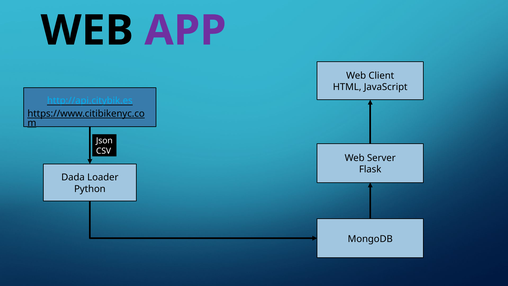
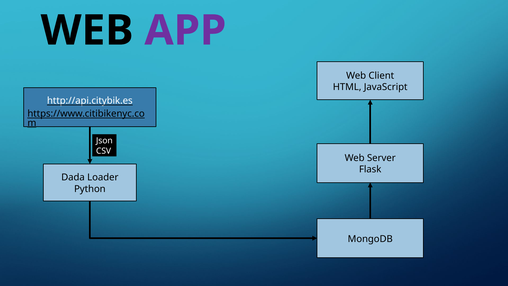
http://api.citybik.es colour: light blue -> white (90, 101)
